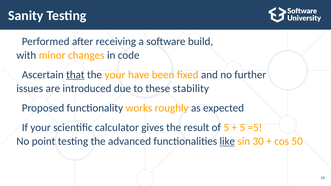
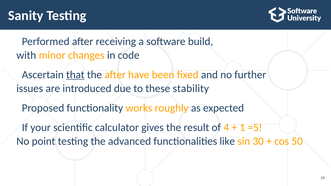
the your: your -> after (115, 75)
of 5: 5 -> 4 (226, 128)
5: 5 -> 1 (242, 128)
like underline: present -> none (227, 141)
